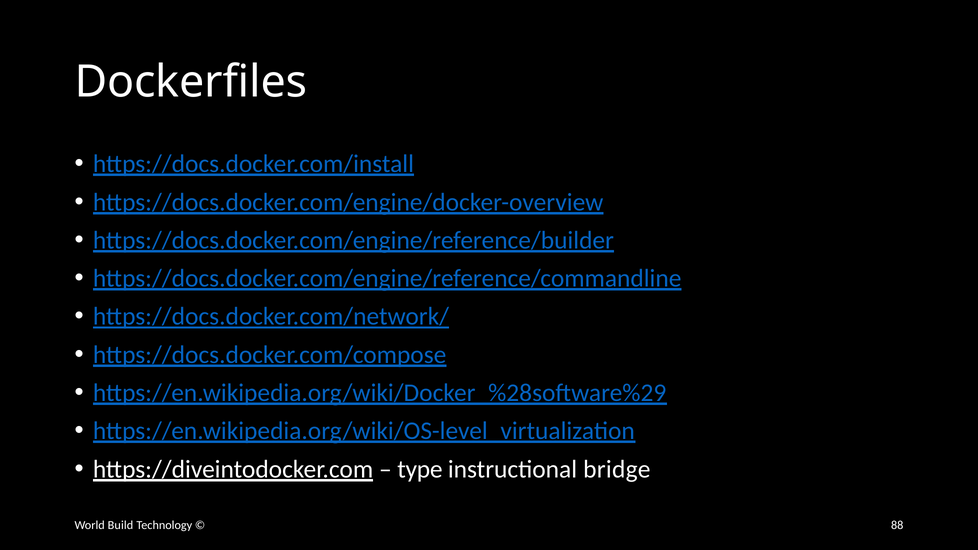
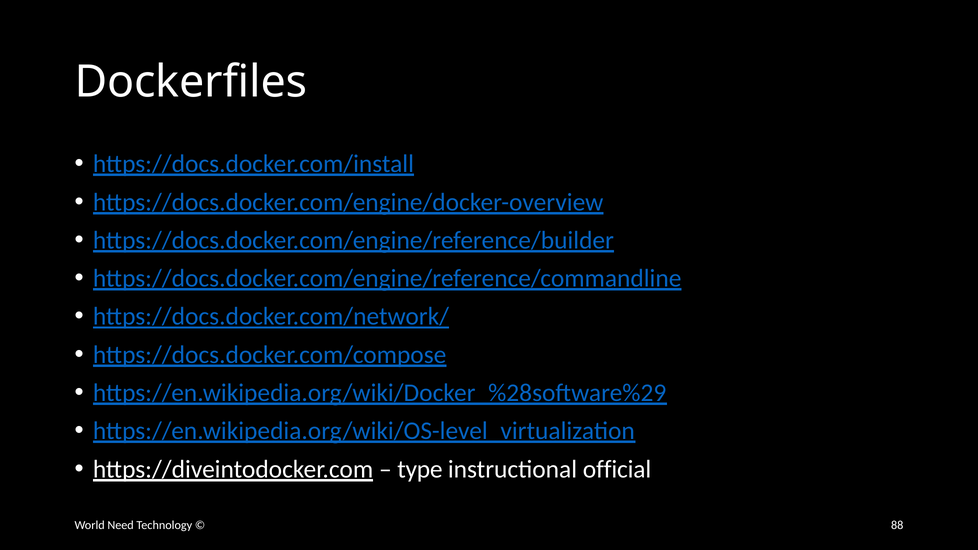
bridge: bridge -> official (617, 469)
Build: Build -> Need (121, 525)
